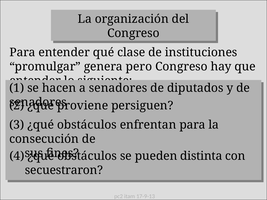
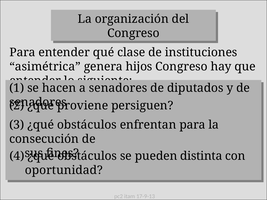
promulgar: promulgar -> asimétrica (45, 67)
pero: pero -> hijos (139, 67)
secuestraron: secuestraron -> oportunidad (64, 170)
